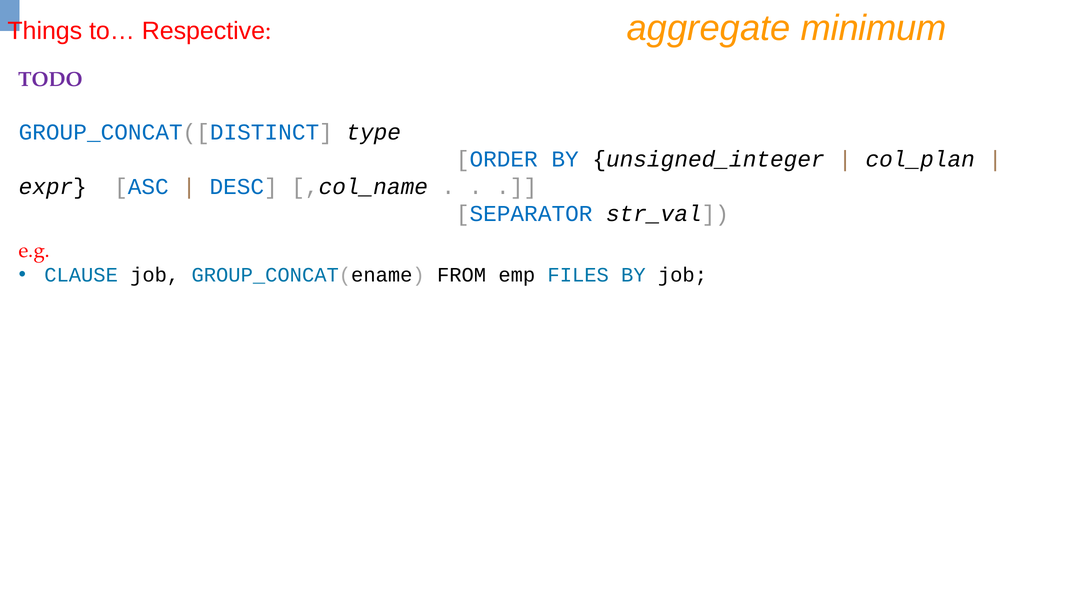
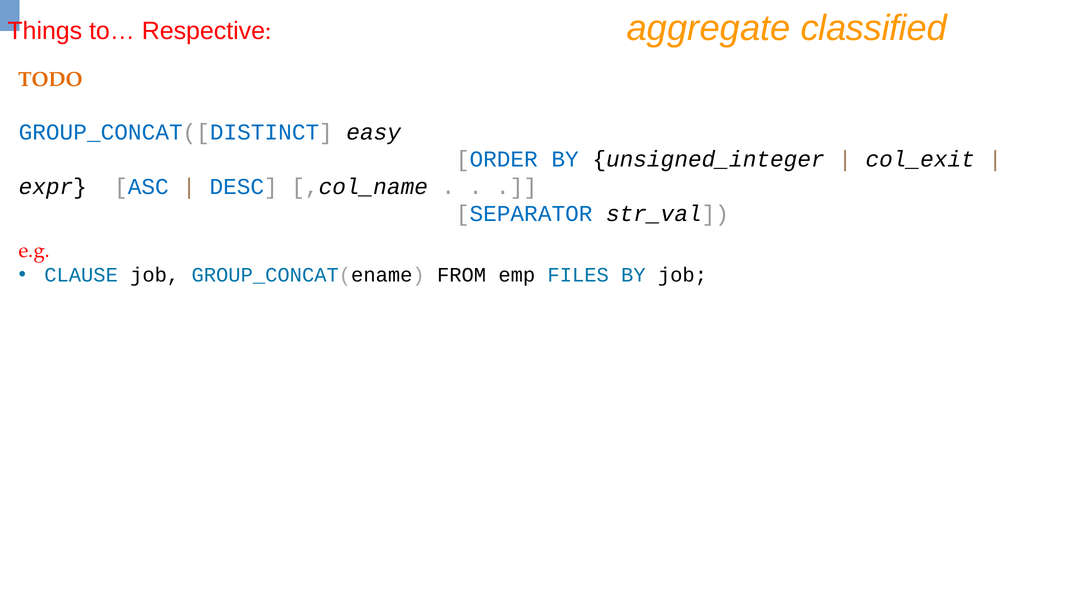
minimum: minimum -> classified (874, 28)
TODO colour: purple -> orange (50, 80)
type: type -> easy (374, 132)
col_plan: col_plan -> col_exit (920, 159)
